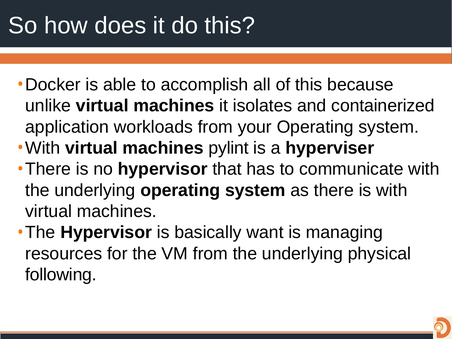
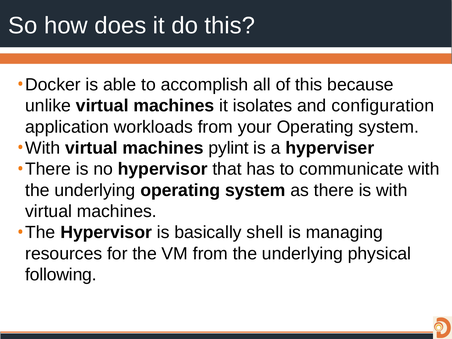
containerized: containerized -> configuration (383, 106)
want: want -> shell (265, 232)
